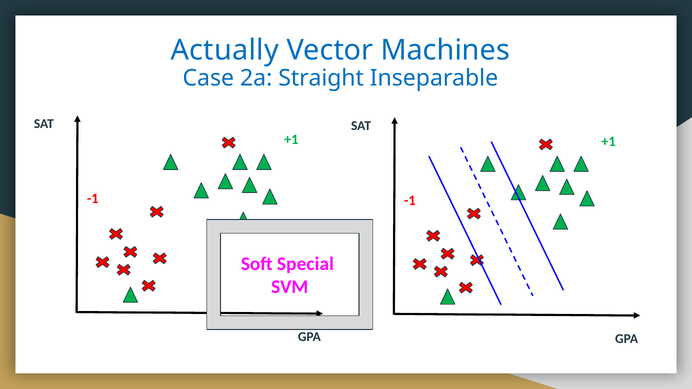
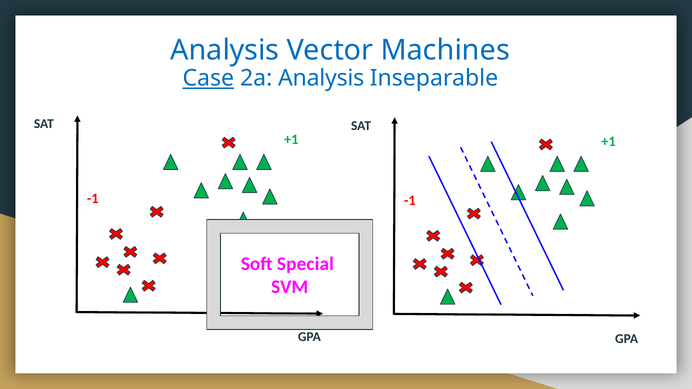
Actually: Actually -> Analysis (225, 50)
Case underline: none -> present (208, 78)
2a Straight: Straight -> Analysis (321, 78)
